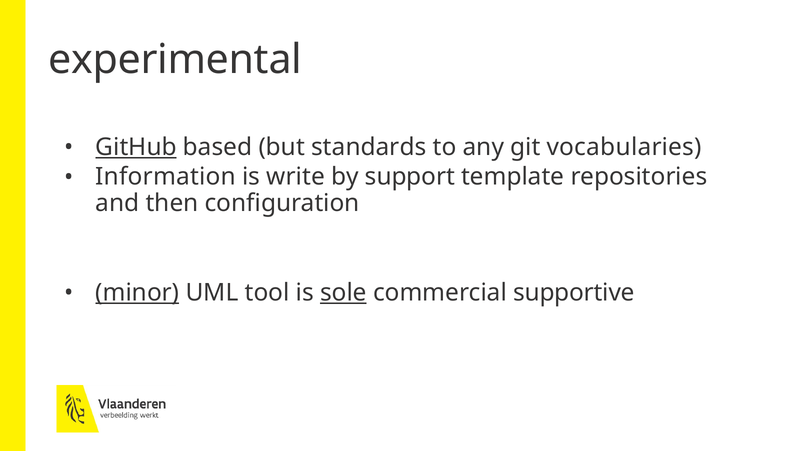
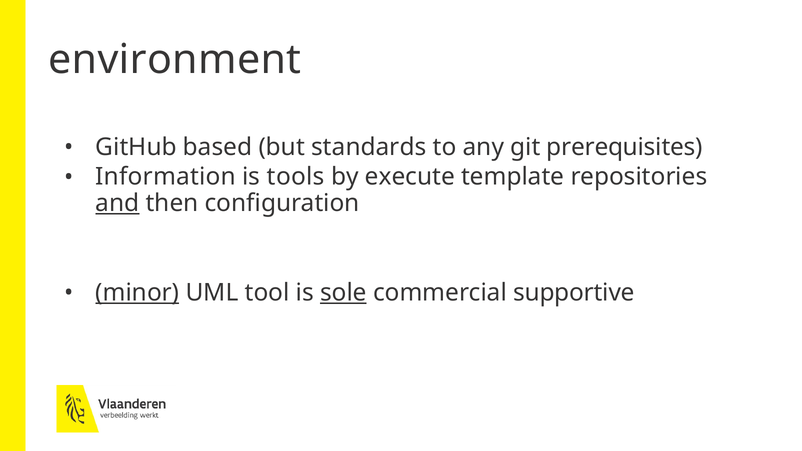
experimental: experimental -> environment (175, 60)
GitHub underline: present -> none (136, 147)
vocabularies: vocabularies -> prerequisites (624, 147)
write: write -> tools (296, 177)
support: support -> execute (410, 177)
and underline: none -> present (117, 203)
